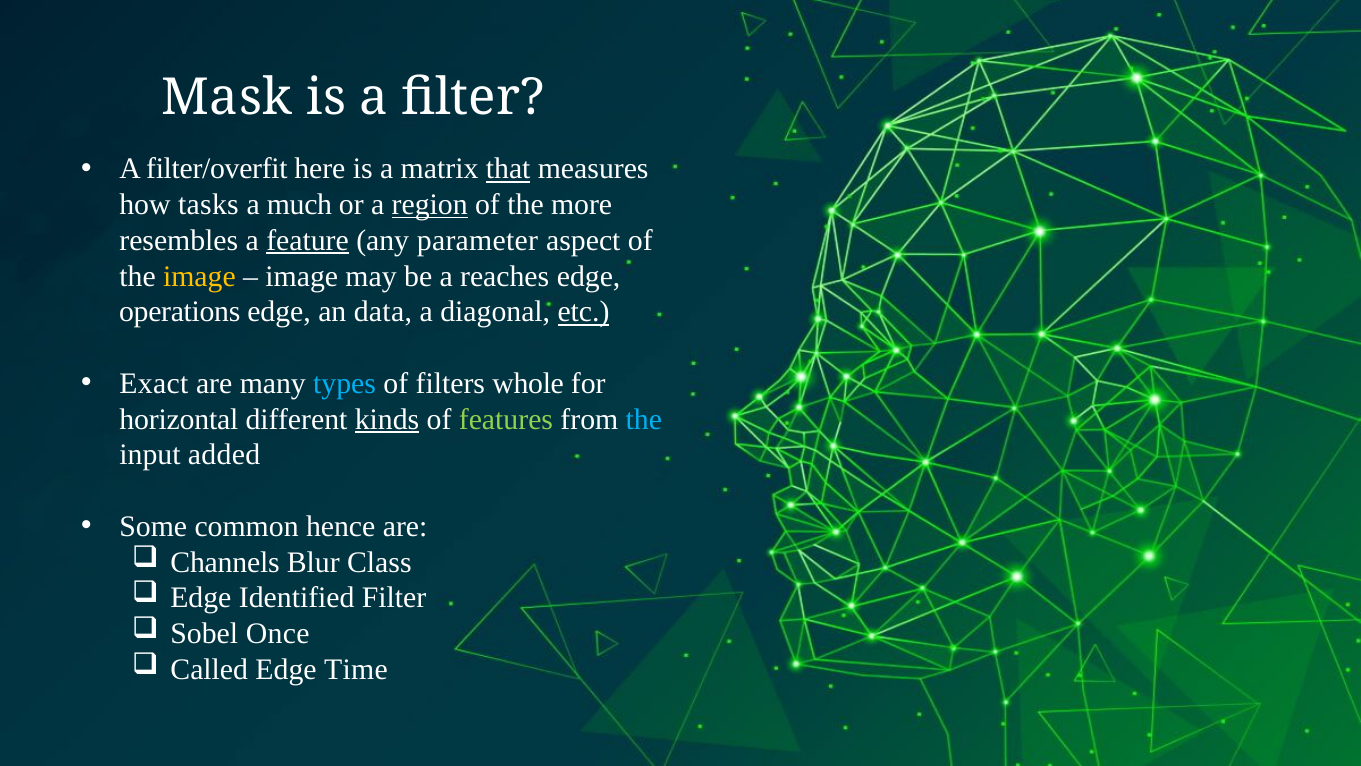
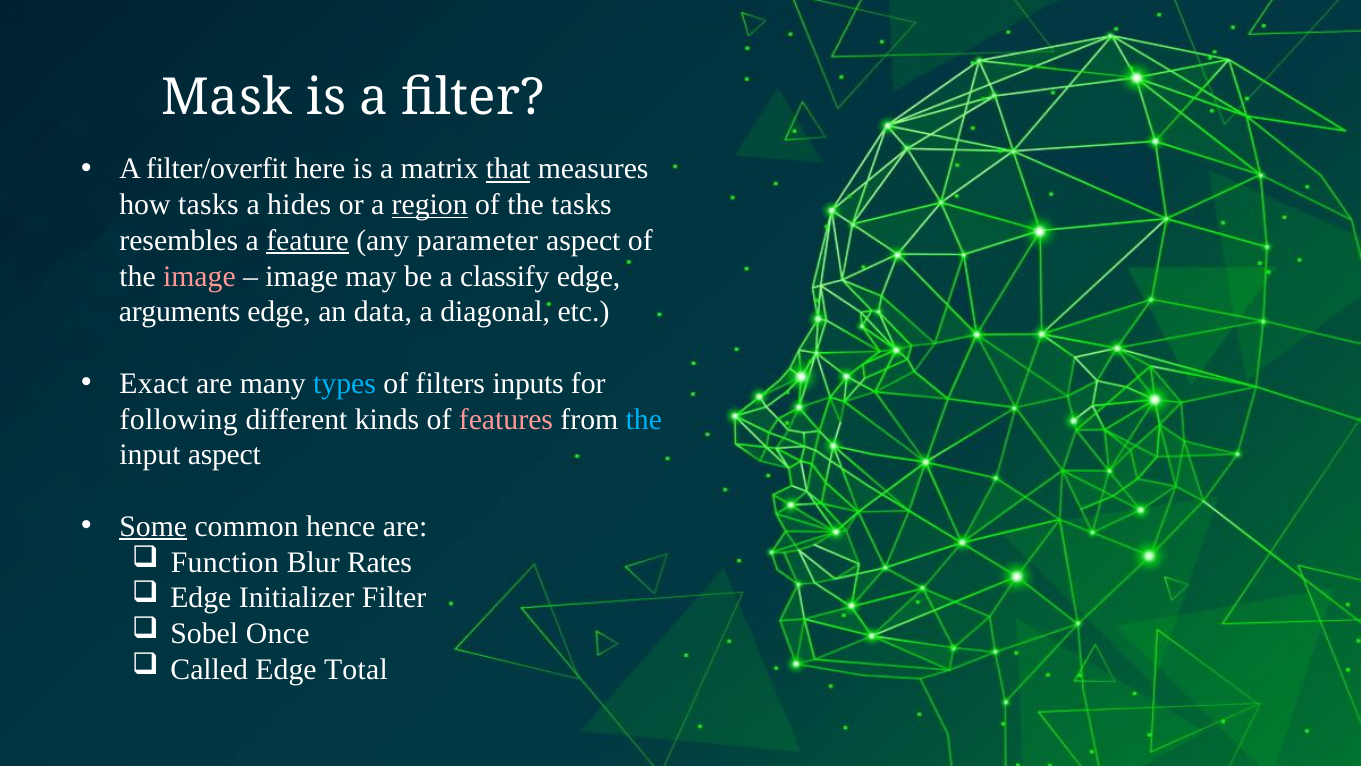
much: much -> hides (299, 205)
the more: more -> tasks (581, 205)
image colour: yellow -> pink (199, 276)
reaches: reaches -> classify (505, 276)
operations: operations -> arguments (180, 312)
etc underline: present -> none (584, 312)
whole: whole -> inputs (528, 383)
horizontal: horizontal -> following (179, 419)
kinds underline: present -> none (387, 419)
features colour: light green -> pink (506, 419)
input added: added -> aspect (224, 455)
Some underline: none -> present (153, 526)
Channels: Channels -> Function (225, 562)
Class: Class -> Rates (380, 562)
Identified: Identified -> Initializer (297, 598)
Time: Time -> Total (356, 669)
